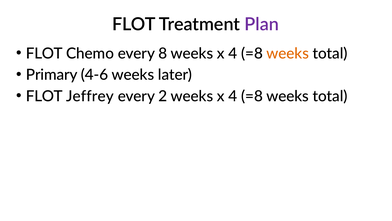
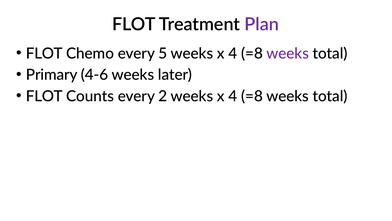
8: 8 -> 5 (163, 53)
weeks colour: orange -> purple (288, 53)
Jeffrey: Jeffrey -> Counts (90, 96)
